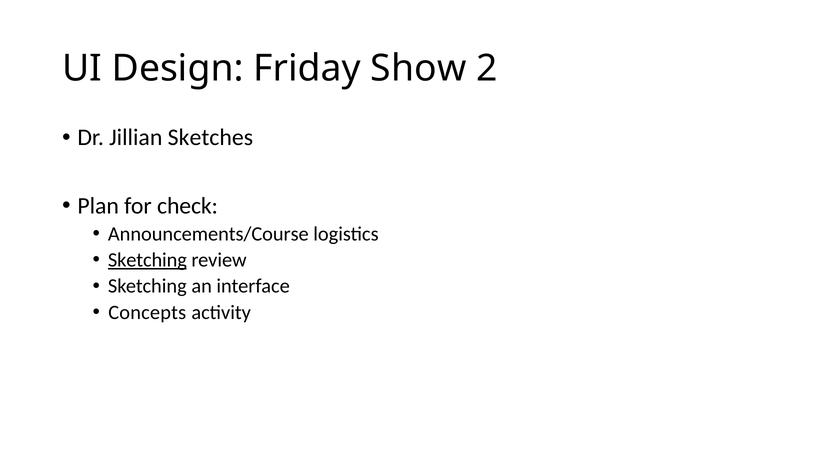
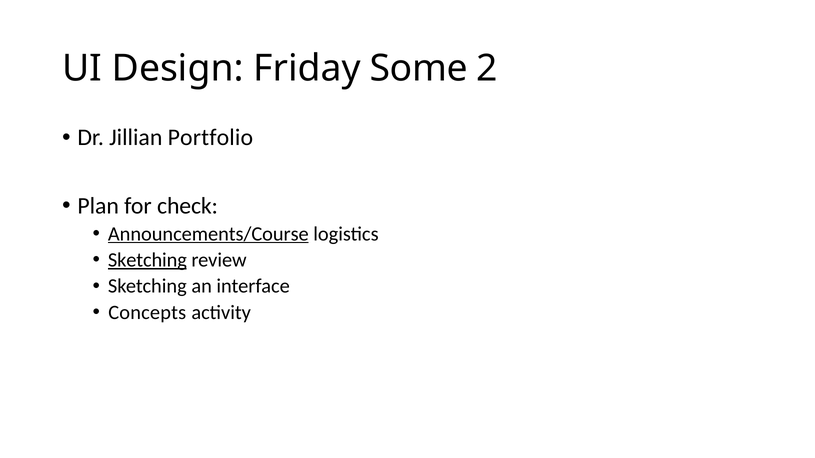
Show: Show -> Some (419, 68)
Sketches: Sketches -> Portfolio (210, 138)
Announcements/Course underline: none -> present (208, 234)
